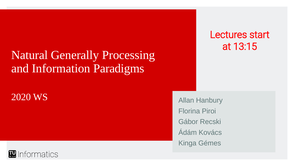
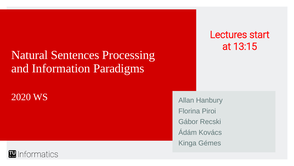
Generally: Generally -> Sentences (75, 55)
